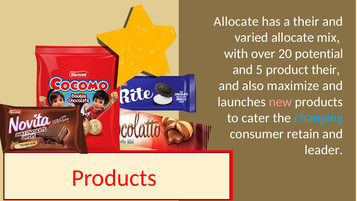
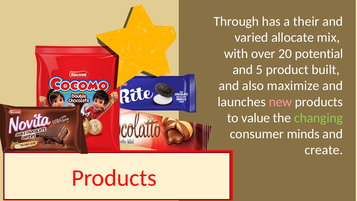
Allocate: Allocate -> Through (236, 21)
product their: their -> built (326, 70)
cater: cater -> value (256, 118)
changing colour: light blue -> light green (319, 118)
retain: retain -> minds (303, 134)
leader: leader -> create (324, 150)
